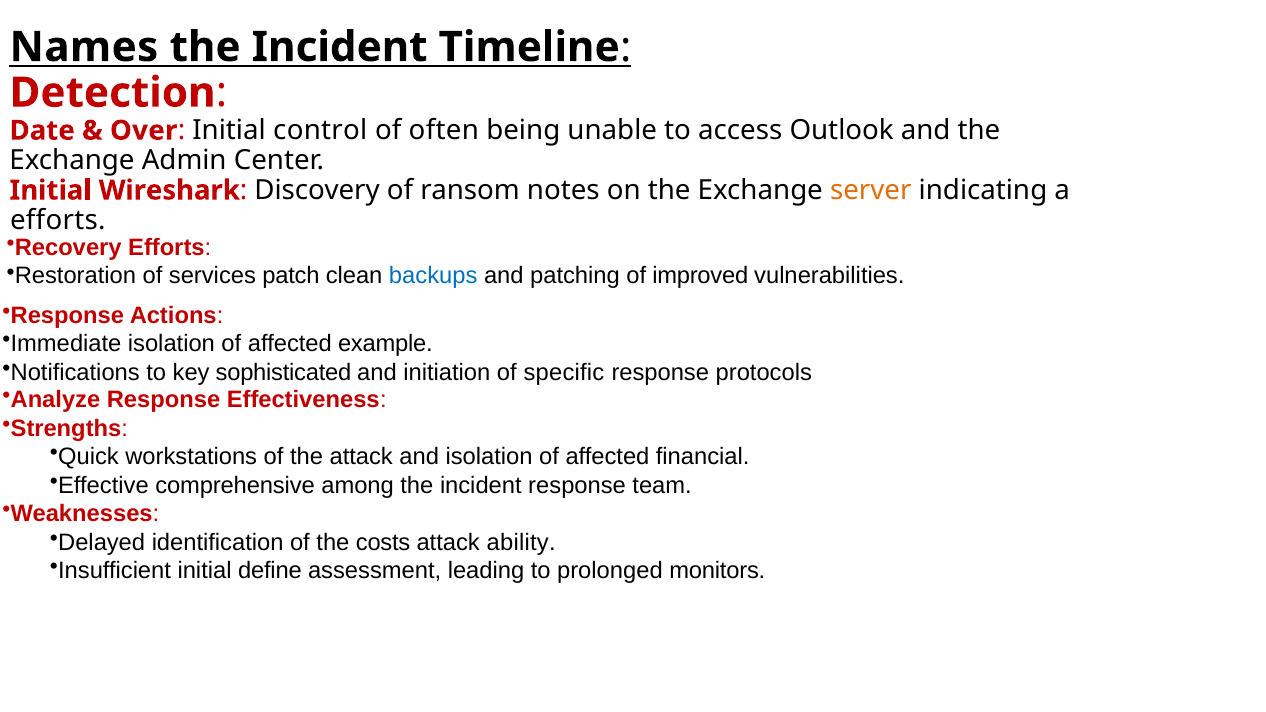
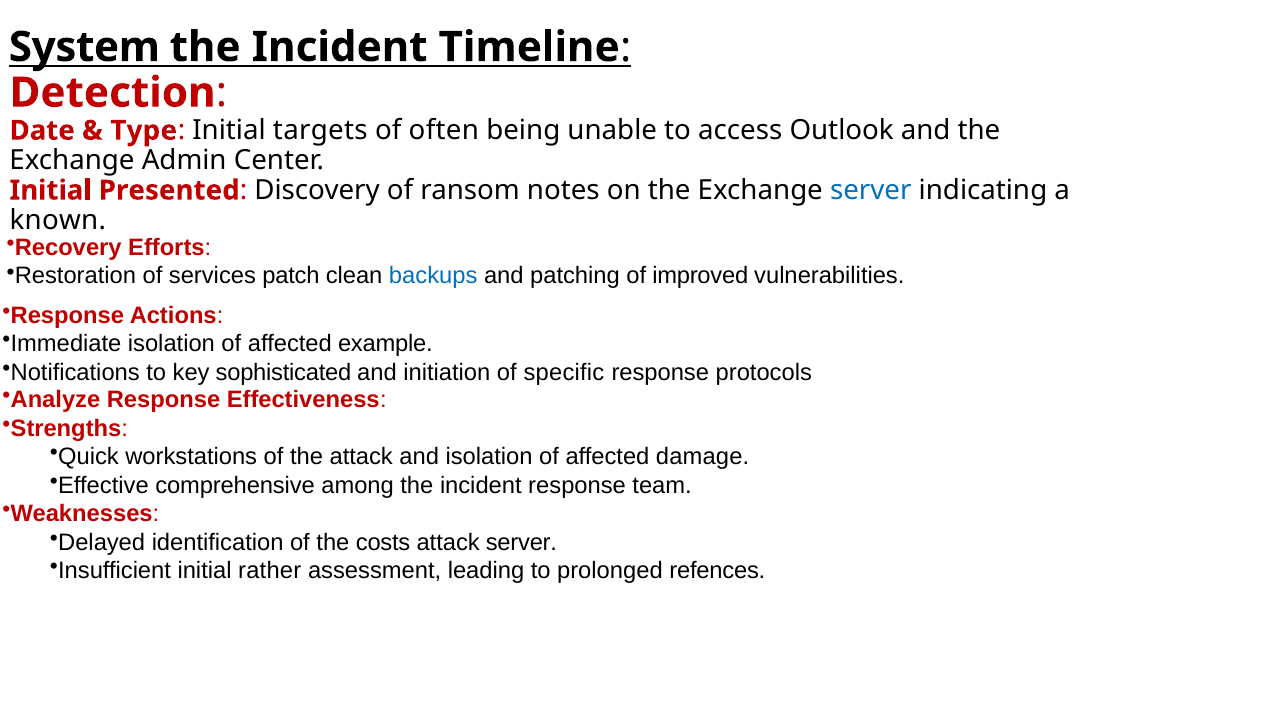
Names: Names -> System (84, 47)
Over: Over -> Type (144, 131)
control: control -> targets (320, 131)
Wireshark: Wireshark -> Presented (169, 190)
server colour: orange -> blue (871, 190)
efforts: efforts -> known (58, 220)
financial: financial -> damage (703, 457)
attack ability: ability -> server (521, 542)
define: define -> rather (270, 571)
monitors: monitors -> refences (717, 571)
